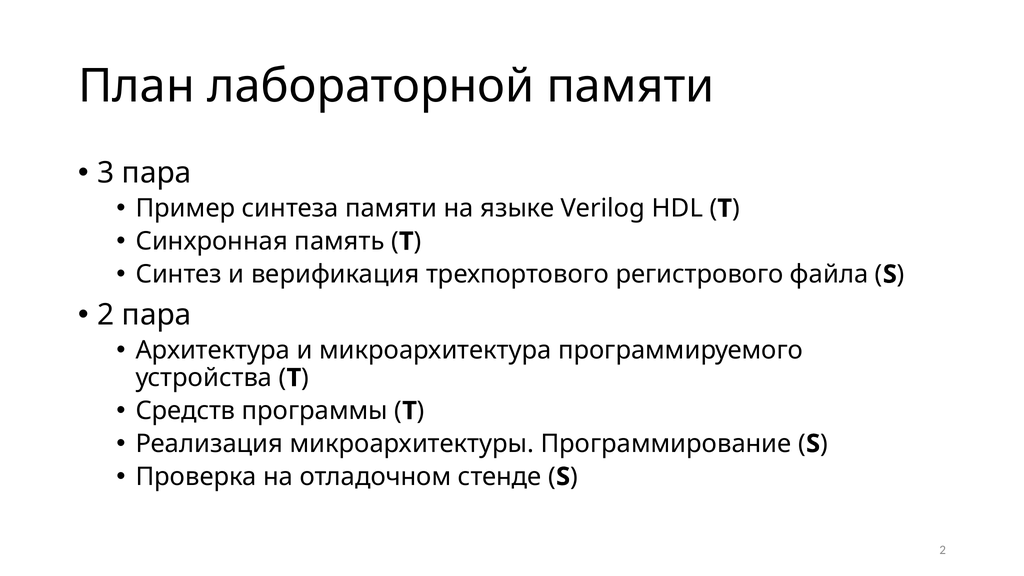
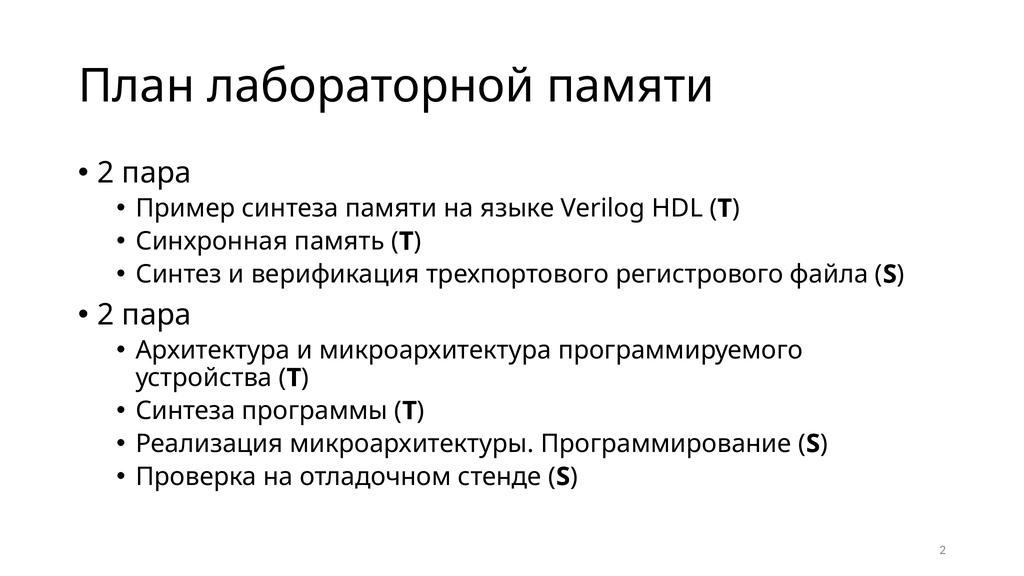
3: 3 -> 2 (106, 173)
Средств: Средств -> Синтеза (186, 411)
